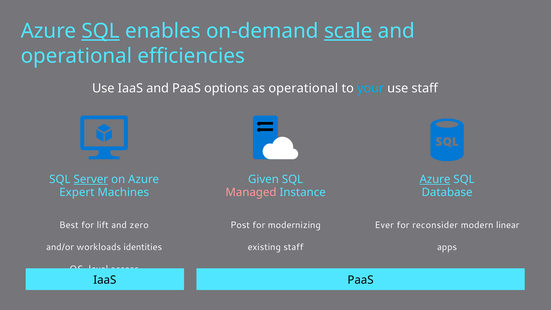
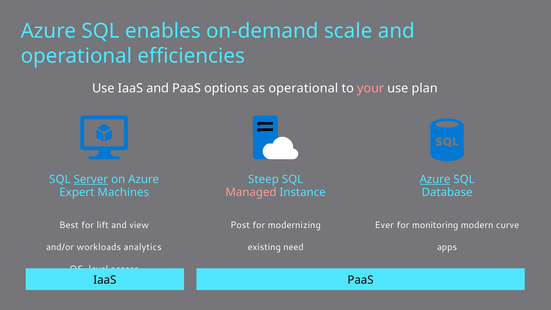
SQL underline: present -> none (101, 31)
scale underline: present -> none (348, 31)
your colour: light blue -> pink (371, 88)
use staff: staff -> plan (425, 88)
Given: Given -> Steep (263, 179)
zero: zero -> view (139, 225)
reconsider: reconsider -> monitoring (435, 225)
linear: linear -> curve (508, 225)
existing staff: staff -> need (293, 247)
identities: identities -> analytics (143, 247)
